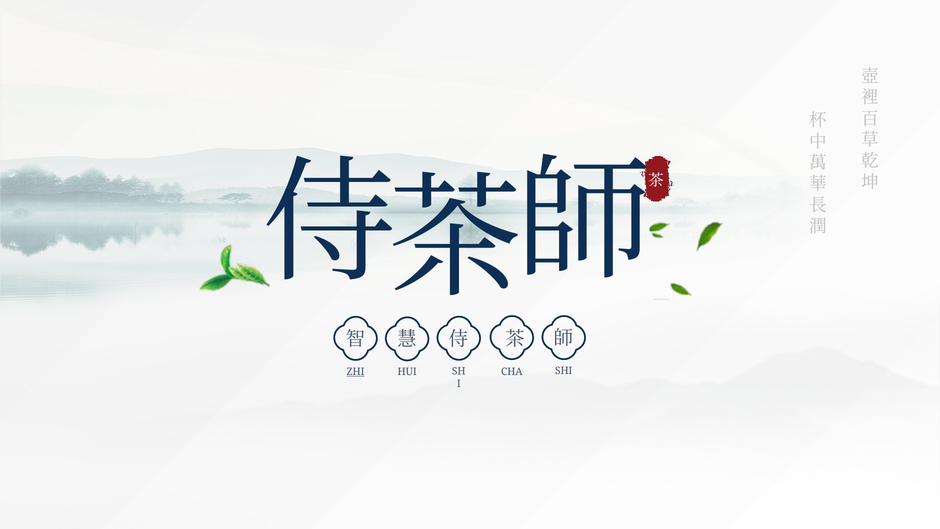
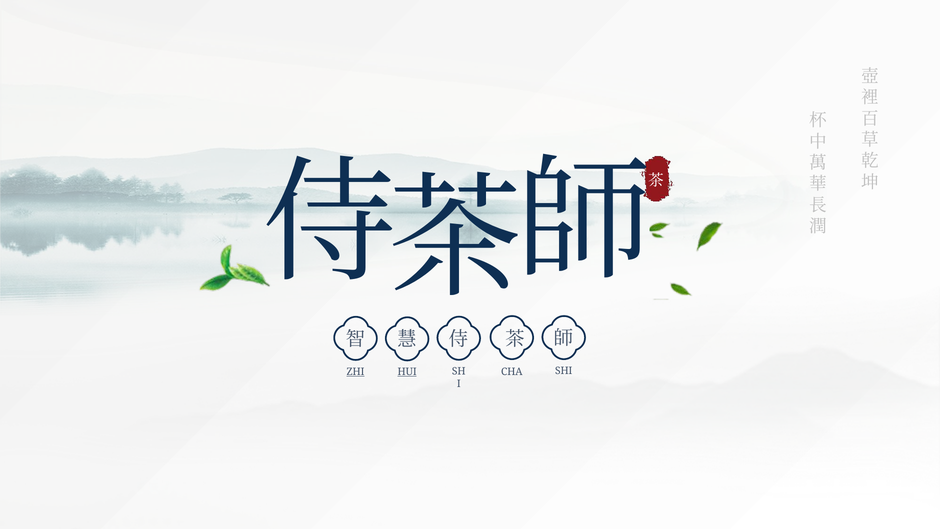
HUI underline: none -> present (407, 372)
